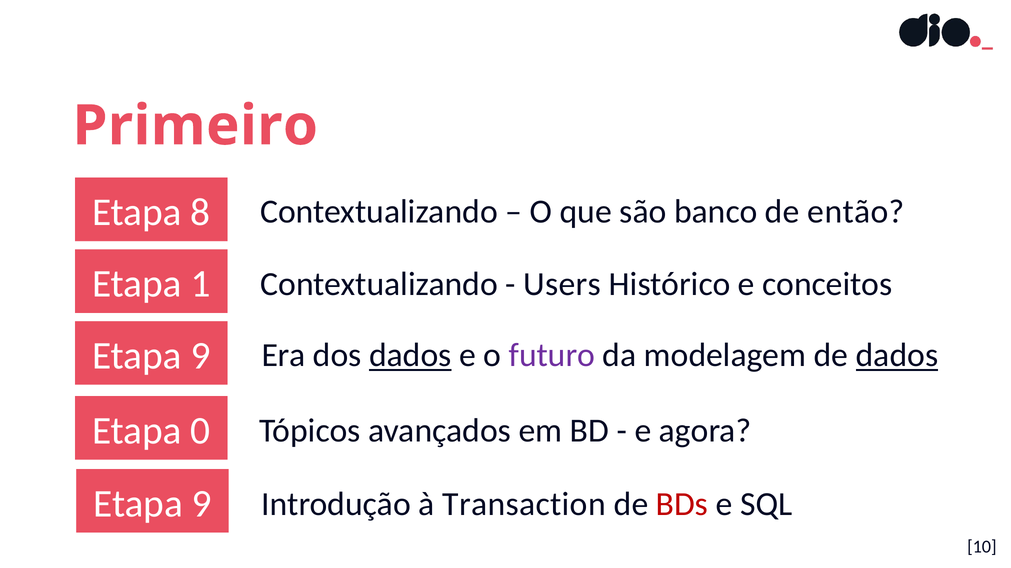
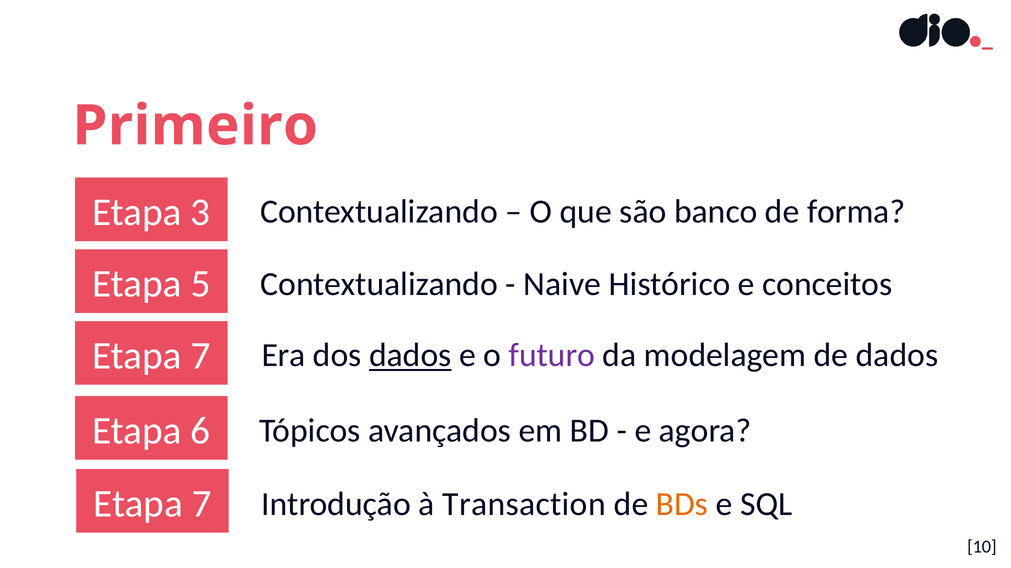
8: 8 -> 3 (200, 212)
então: então -> forma (856, 212)
1: 1 -> 5 (200, 284)
Users: Users -> Naive (562, 285)
9: 9 -> 7 (200, 356)
dados underline: present -> none (897, 356)
0: 0 -> 6 (200, 431)
9: 9 -> 7 (202, 504)
BDs colour: red -> orange (682, 505)
